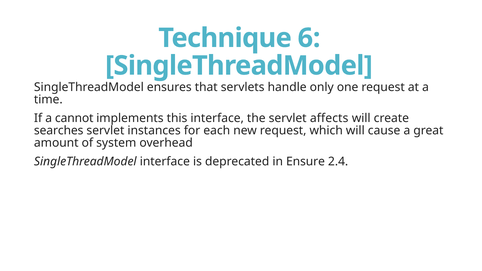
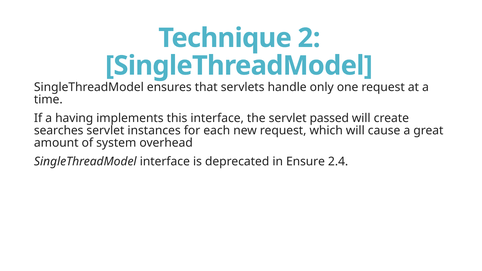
6: 6 -> 2 (309, 38)
cannot: cannot -> having (74, 118)
affects: affects -> passed (329, 118)
